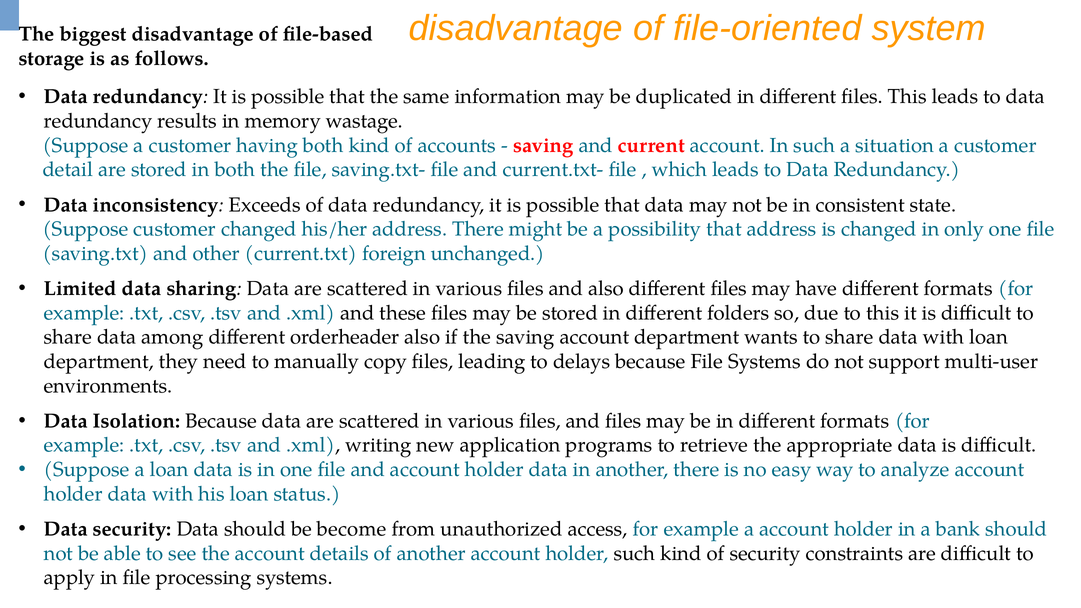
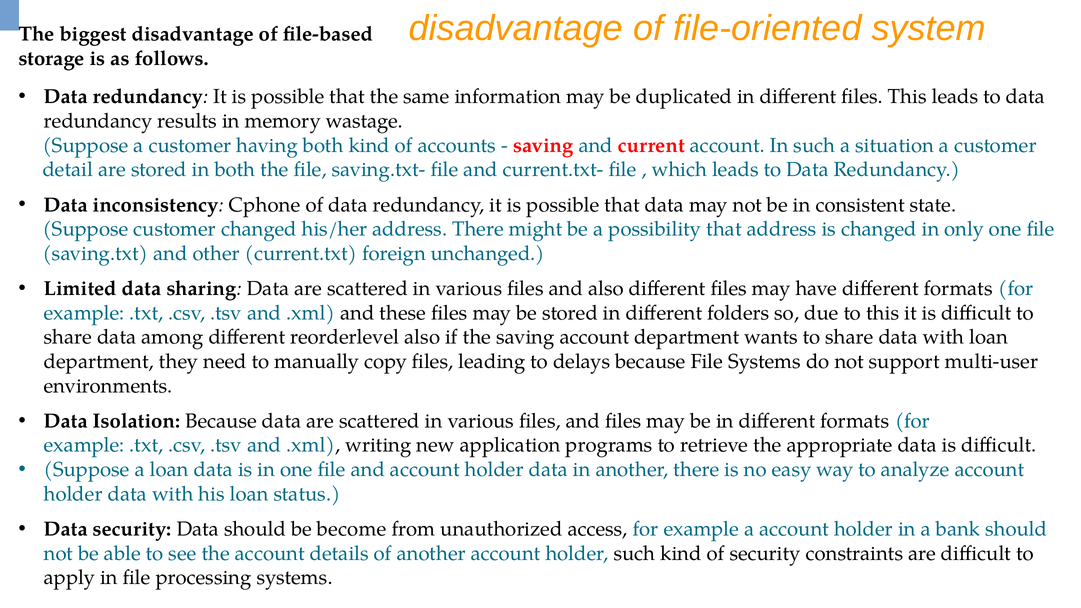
Exceeds: Exceeds -> Cphone (265, 205)
orderheader: orderheader -> reorderlevel (345, 337)
